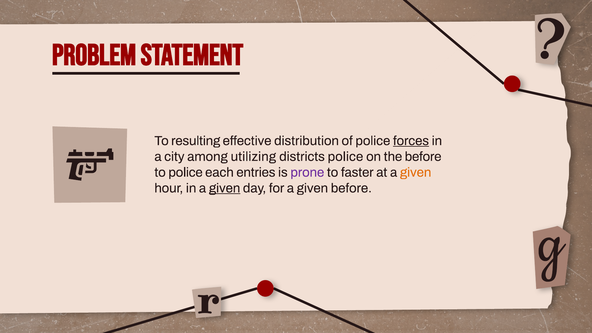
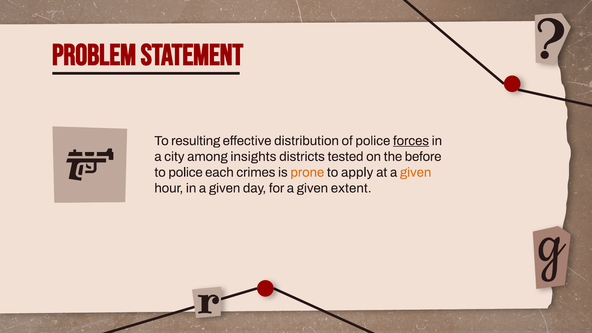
utilizing: utilizing -> insights (253, 157)
districts police: police -> tested (346, 157)
entries: entries -> crimes (256, 172)
prone colour: purple -> orange (307, 172)
faster: faster -> apply (357, 172)
given underline: present -> none (225, 188)
given before: before -> extent (351, 188)
